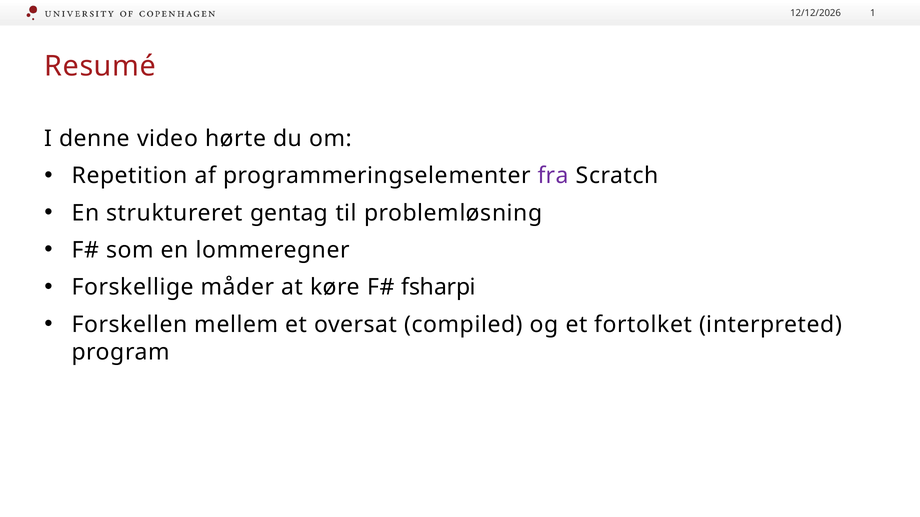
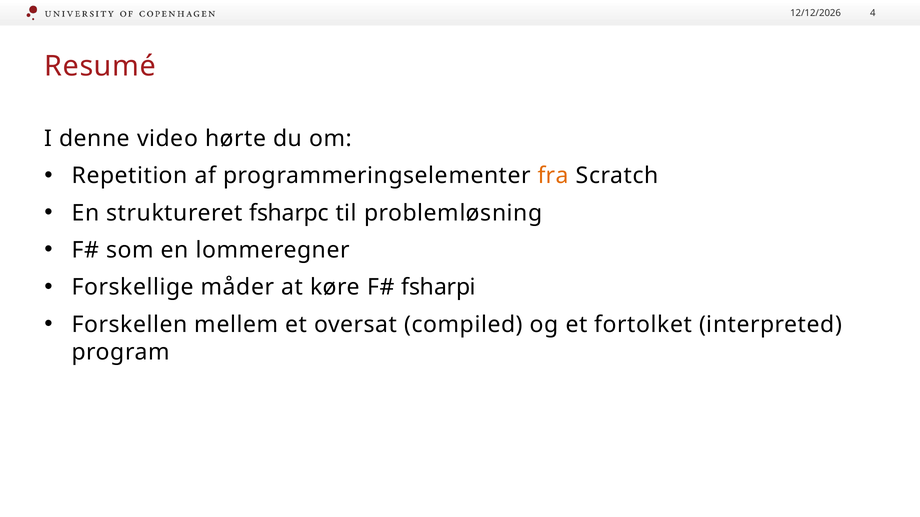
1: 1 -> 4 (873, 13)
fra colour: purple -> orange (553, 176)
gentag: gentag -> fsharpc (289, 213)
